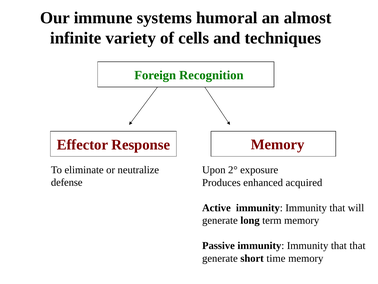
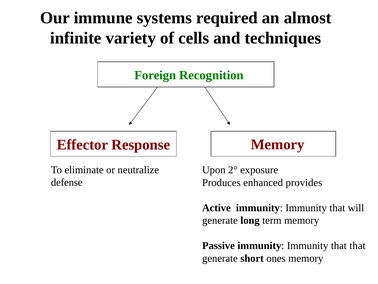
humoral: humoral -> required (227, 18)
acquired: acquired -> provides (304, 182)
time: time -> ones (276, 258)
